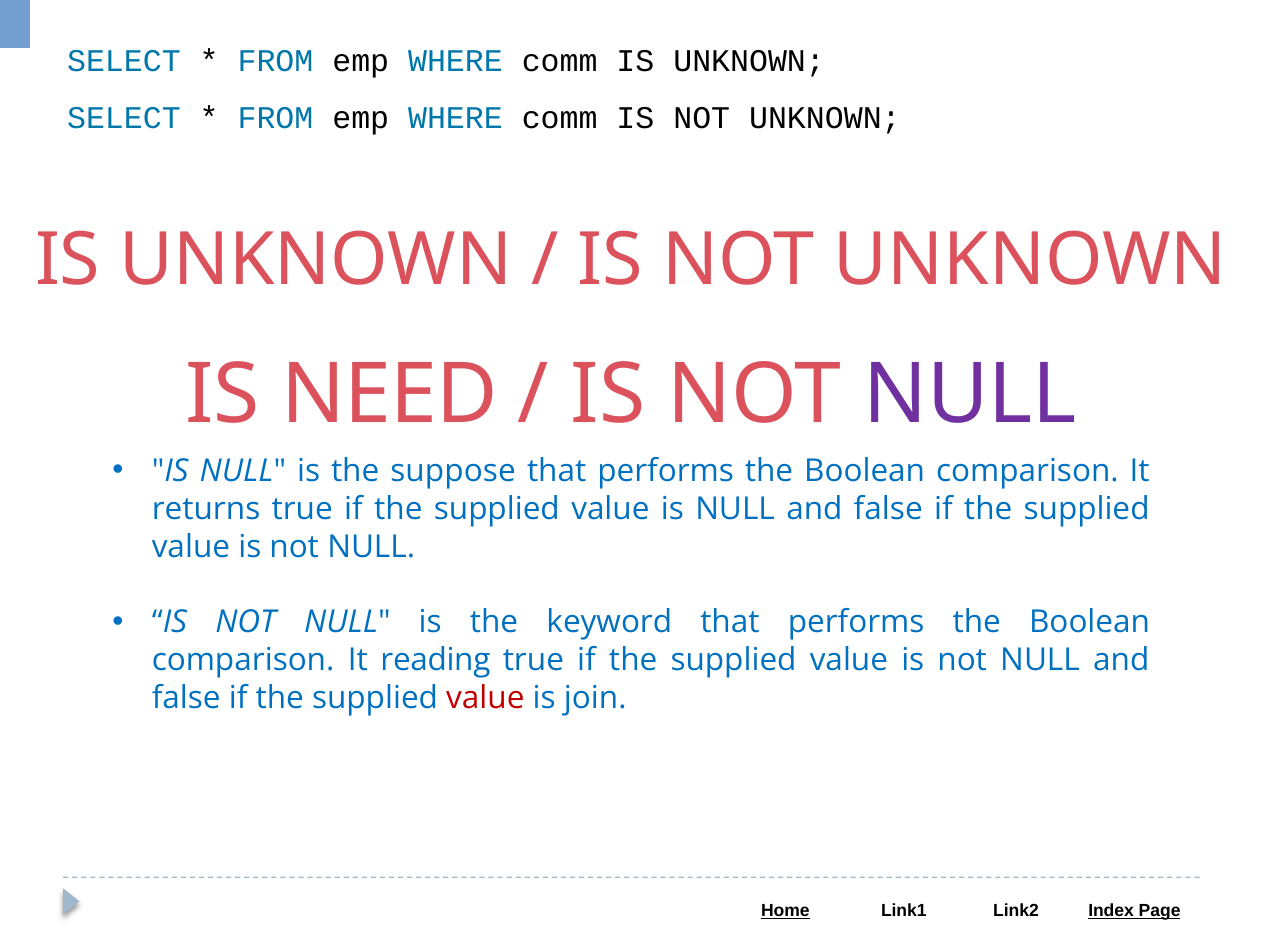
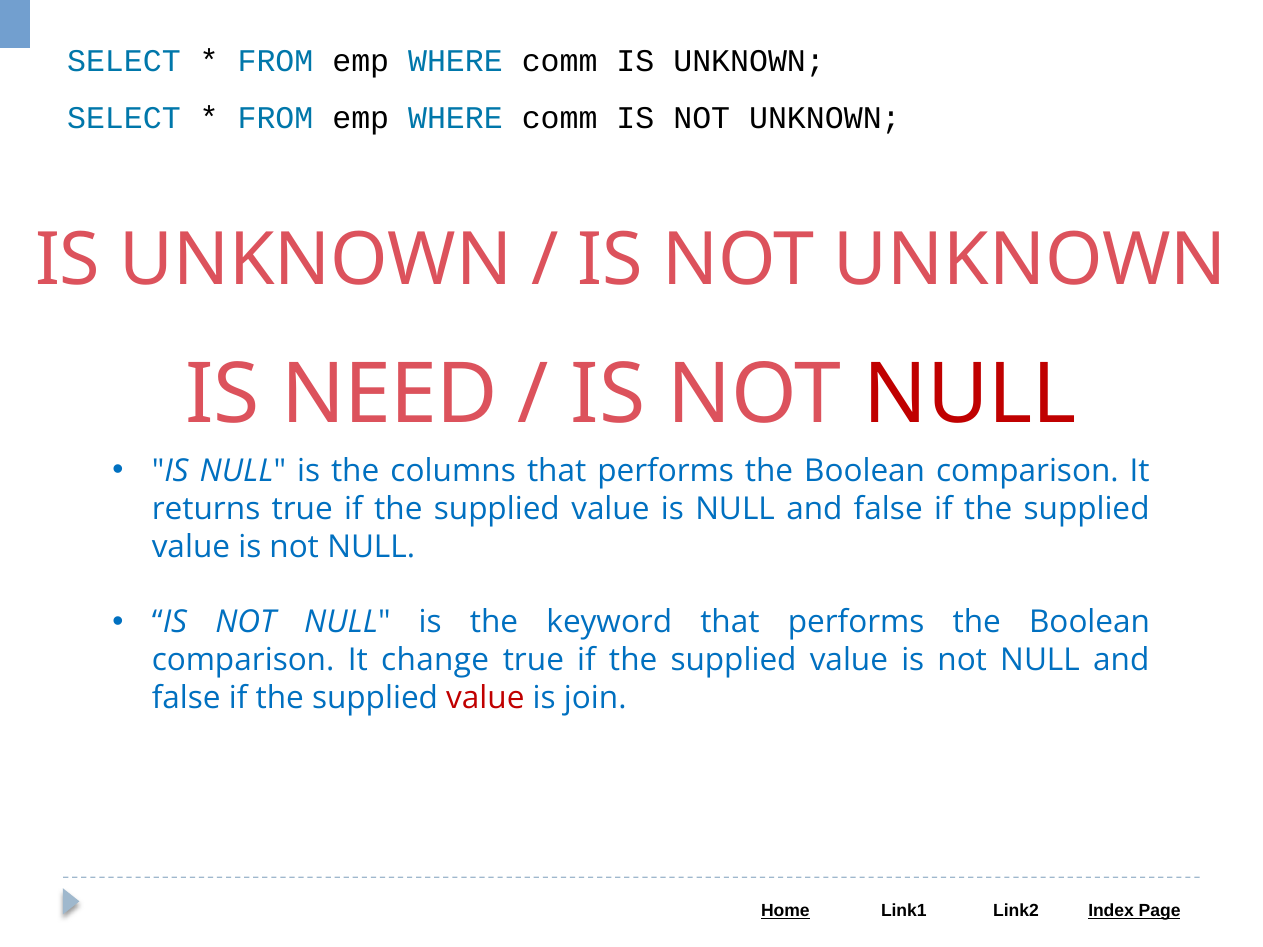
NULL colour: purple -> red (970, 395)
suppose: suppose -> columns (453, 471)
reading: reading -> change (435, 661)
